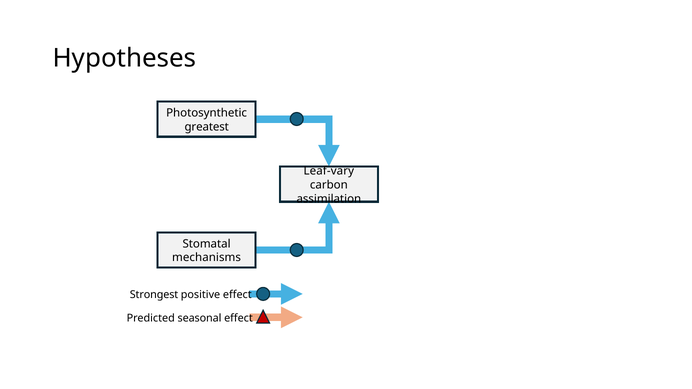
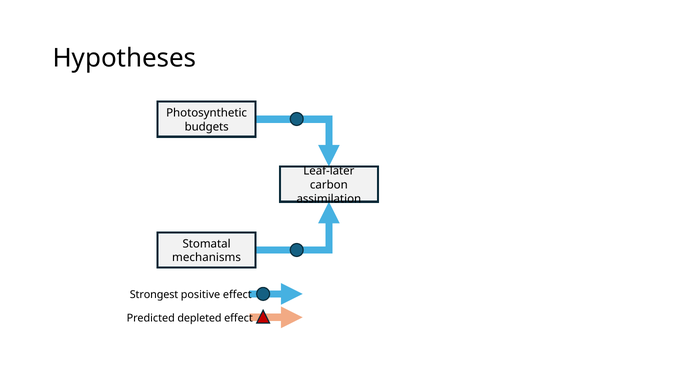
greatest: greatest -> budgets (207, 127)
Leaf-vary: Leaf-vary -> Leaf-later (329, 171)
seasonal: seasonal -> depleted (199, 318)
